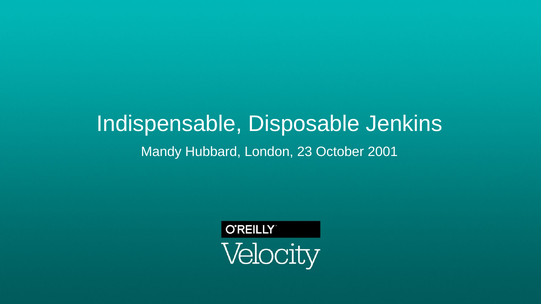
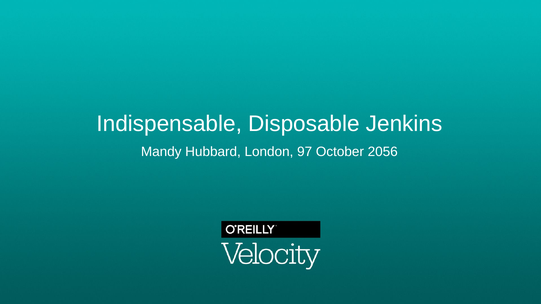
23: 23 -> 97 (305, 152)
2001: 2001 -> 2056 (383, 152)
